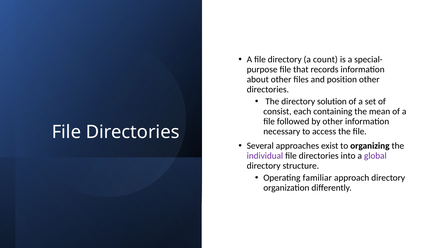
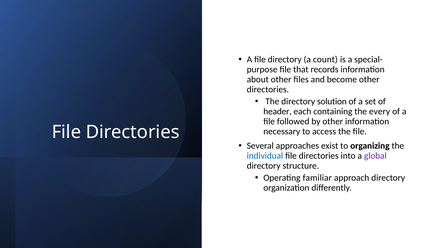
position: position -> become (342, 79)
consist: consist -> header (277, 112)
mean: mean -> every (380, 112)
individual colour: purple -> blue (265, 156)
